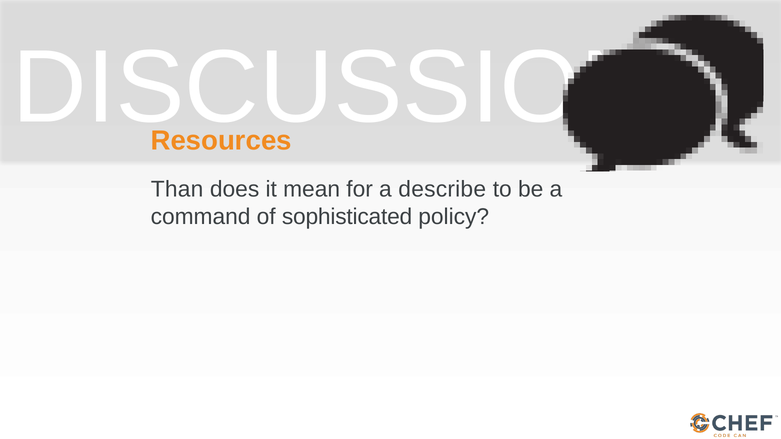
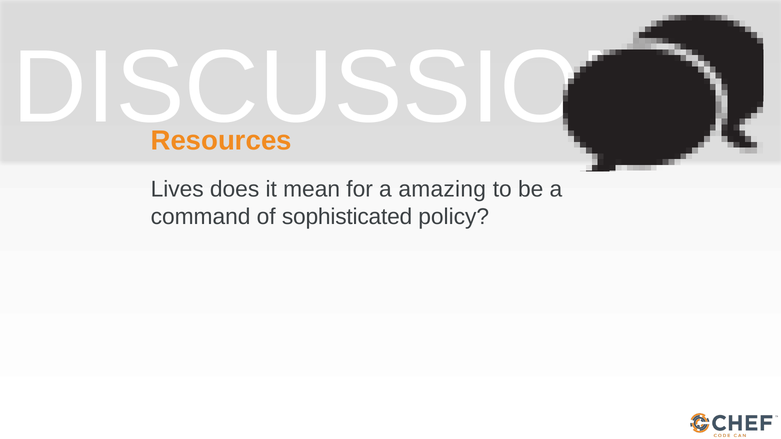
Than: Than -> Lives (177, 190)
describe: describe -> amazing (442, 190)
